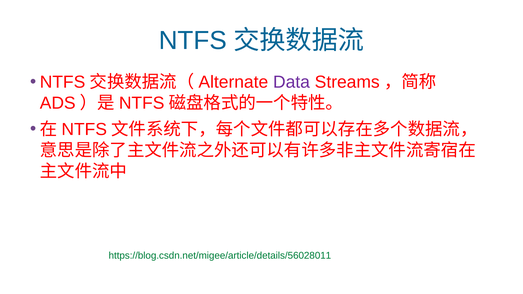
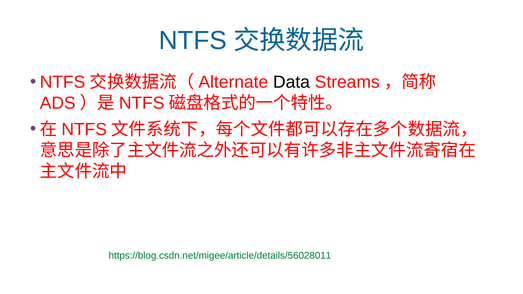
Data colour: purple -> black (291, 82)
